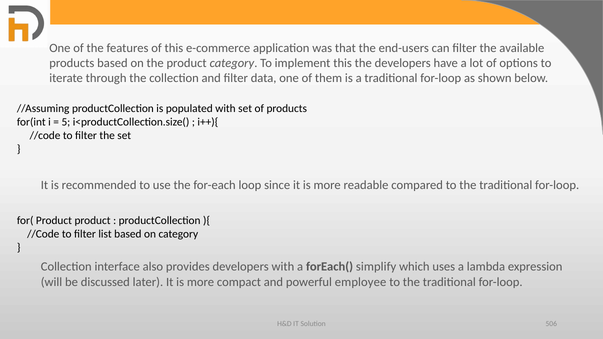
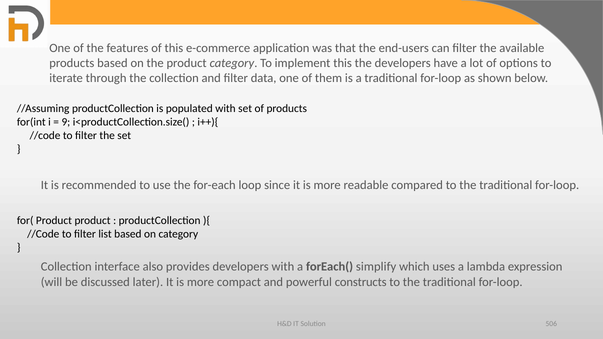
5: 5 -> 9 (66, 122)
employee: employee -> constructs (361, 282)
